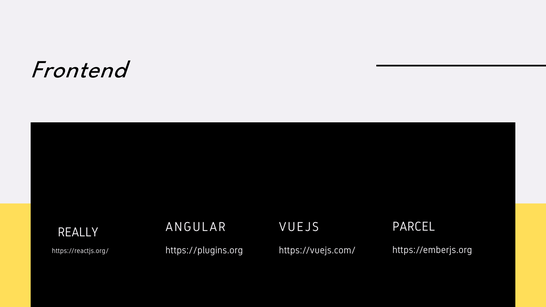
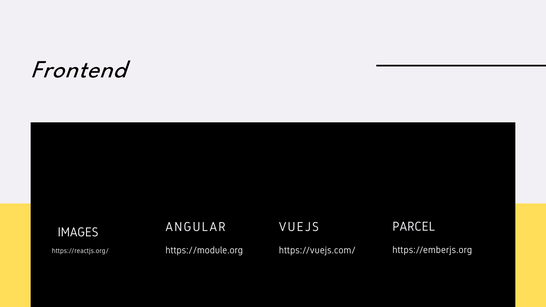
REALLY: REALLY -> IMAGES (78, 232)
https://plugins.org: https://plugins.org -> https://module.org (204, 250)
